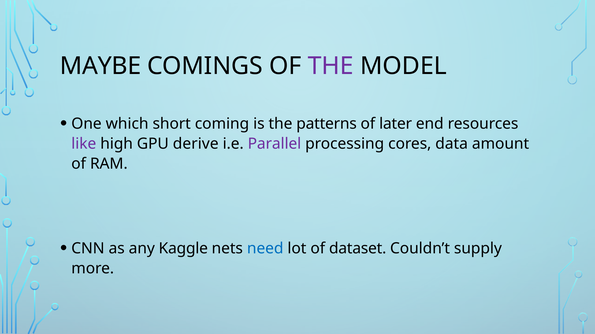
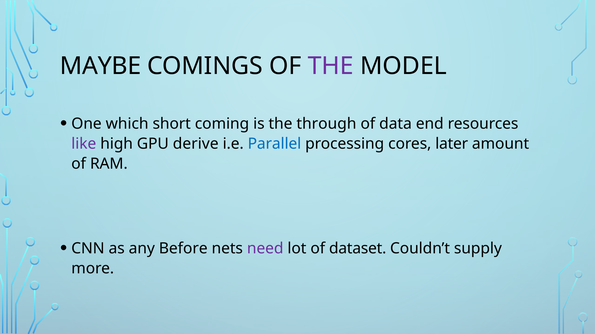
patterns: patterns -> through (326, 124)
later: later -> data (396, 124)
Parallel colour: purple -> blue (274, 144)
data: data -> later (452, 144)
Kaggle: Kaggle -> Before (183, 249)
need colour: blue -> purple (265, 249)
